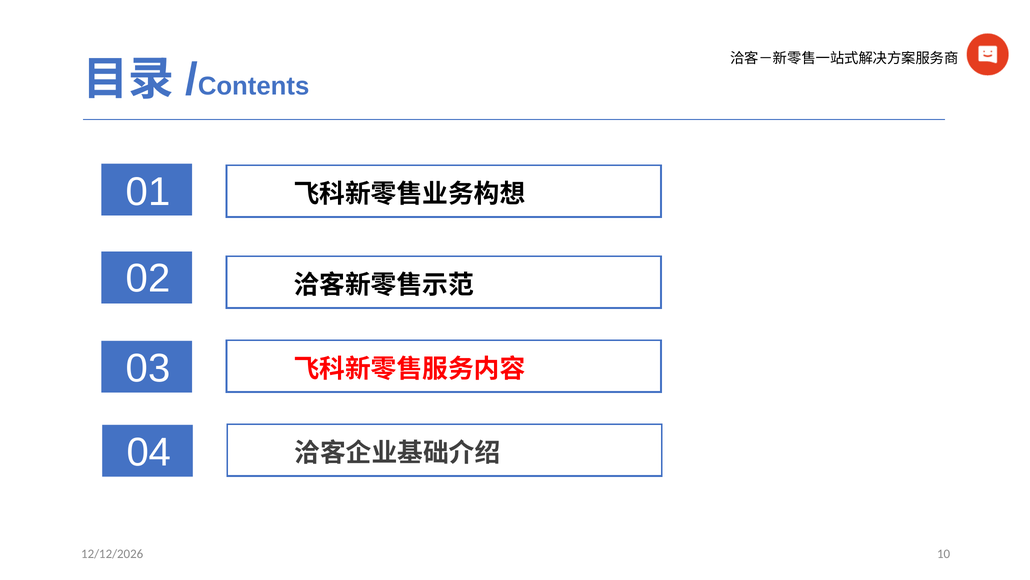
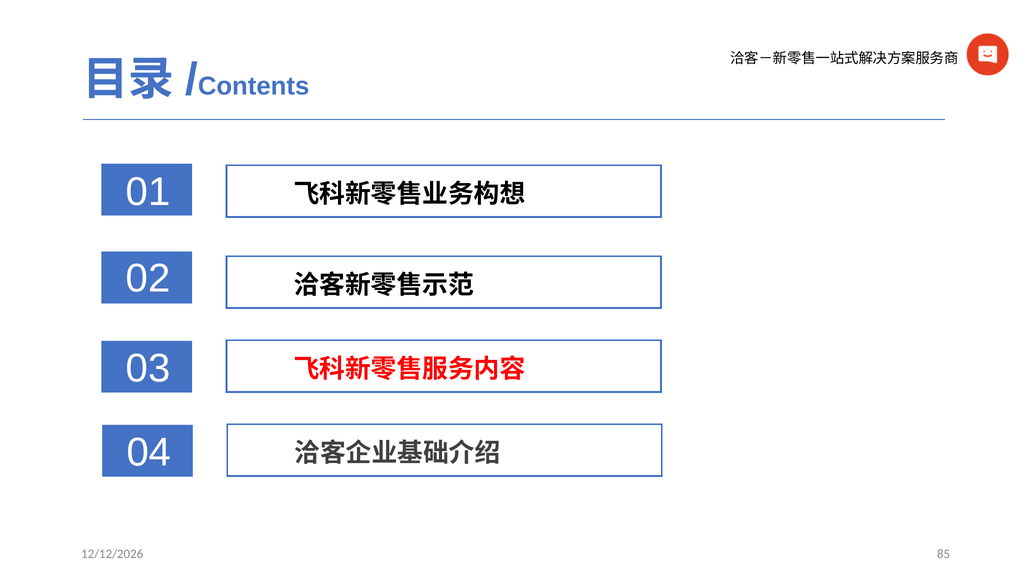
10: 10 -> 85 (944, 553)
